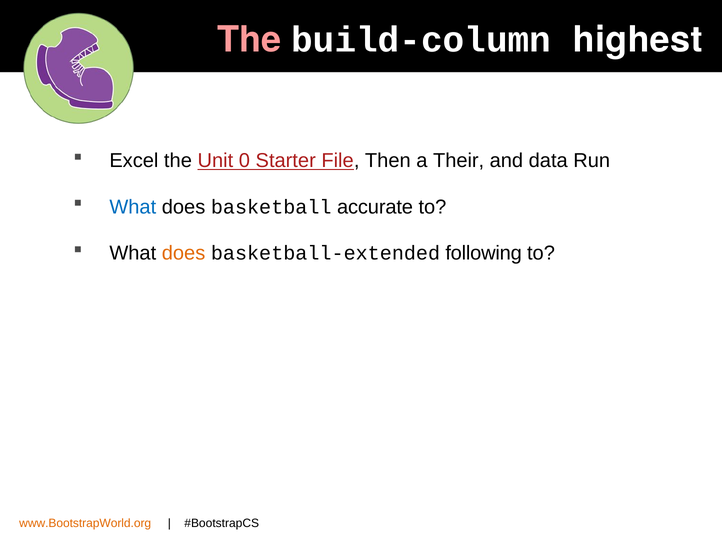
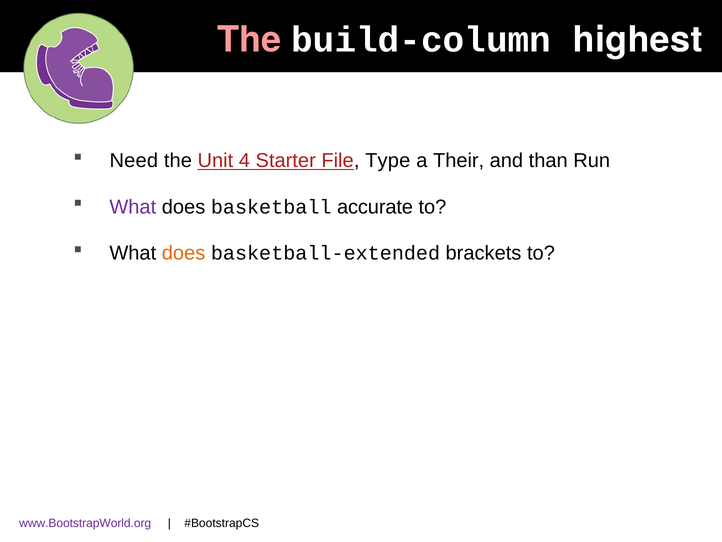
Excel: Excel -> Need (134, 161)
0: 0 -> 4 (244, 161)
Then: Then -> Type (388, 161)
data: data -> than (548, 161)
What colour: blue -> purple (133, 207)
following: following -> brackets (483, 253)
www.BootstrapWorld.org colour: orange -> purple (85, 523)
